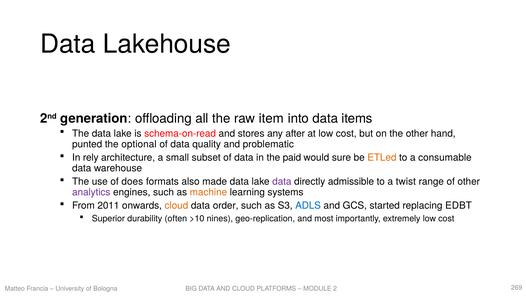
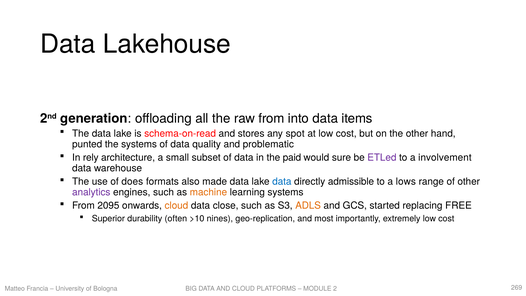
raw item: item -> from (271, 118)
after: after -> spot (295, 133)
the optional: optional -> systems (139, 144)
ETLed colour: orange -> purple (382, 158)
consumable: consumable -> involvement (445, 158)
data colour: purple -> blue (282, 182)
twist: twist -> lows (406, 182)
2011: 2011 -> 2095 (108, 206)
order: order -> close (226, 206)
ADLS colour: blue -> orange (308, 206)
EDBT: EDBT -> FREE (459, 206)
